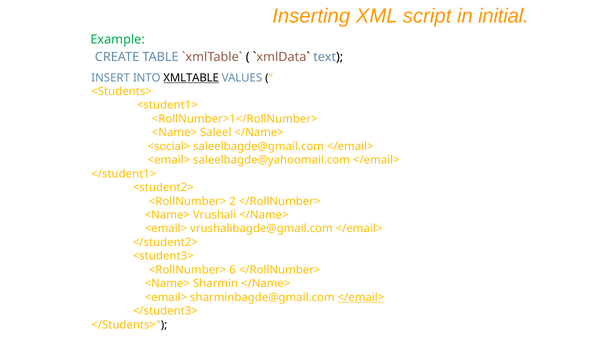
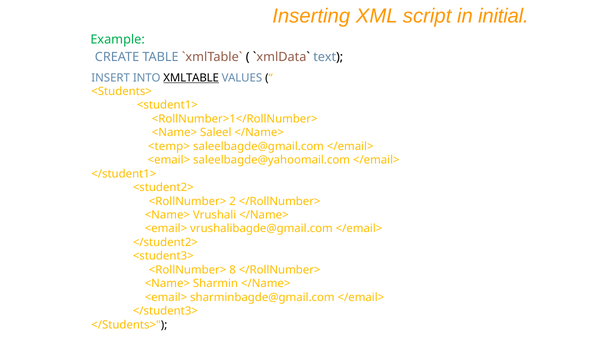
<social>: <social> -> <temp> (169, 146)
6: 6 -> 8 (233, 270)
</email> underline: present -> none (361, 297)
